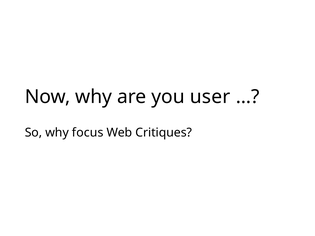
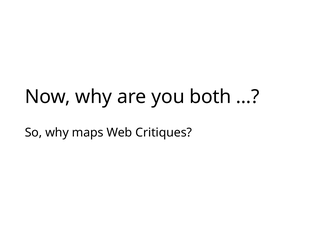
user: user -> both (210, 97)
focus: focus -> maps (88, 133)
